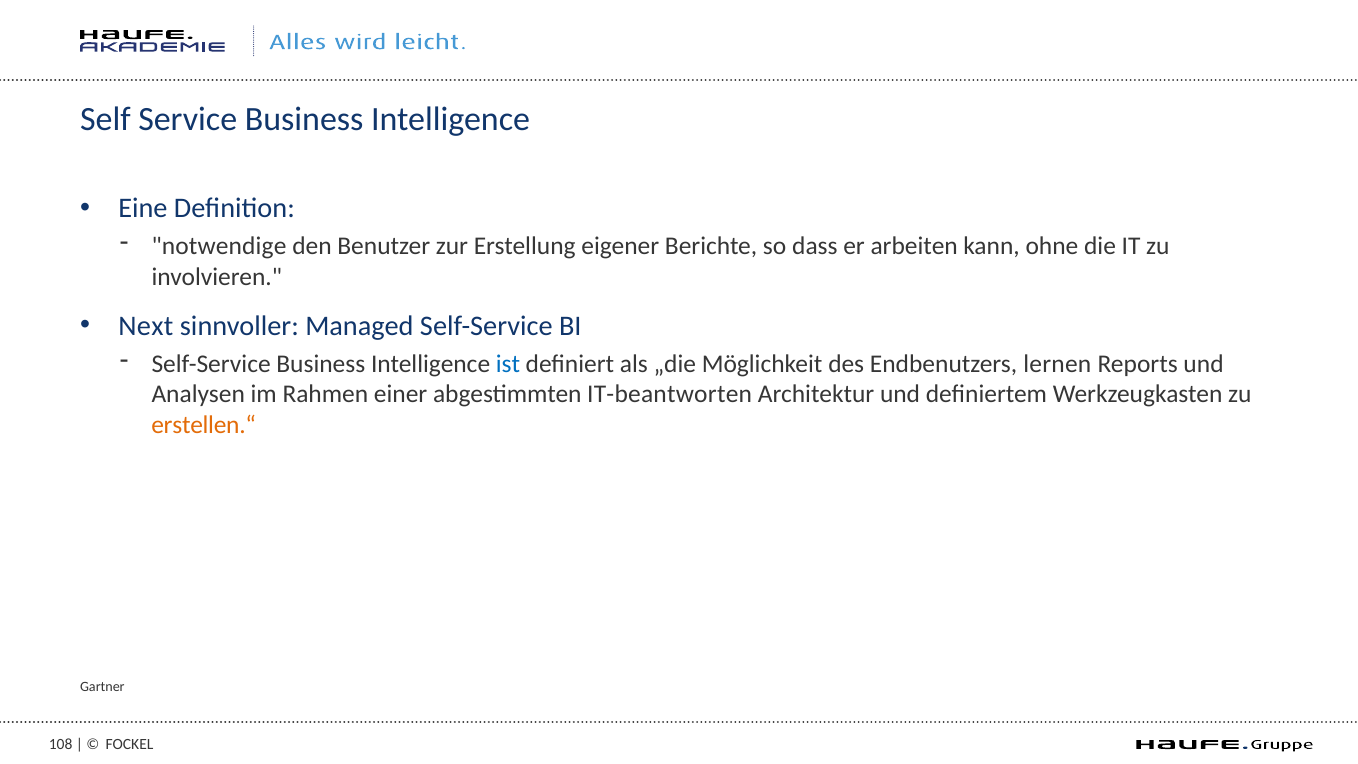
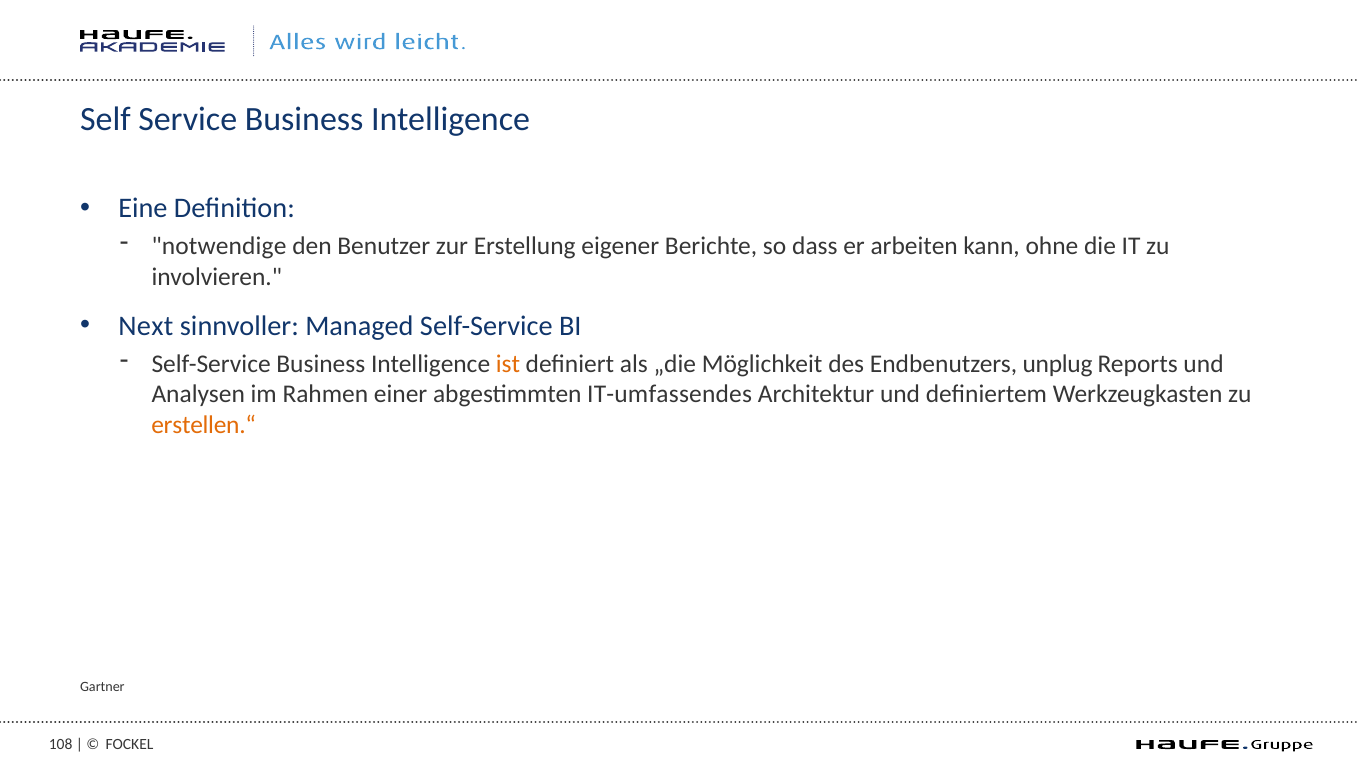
ist colour: blue -> orange (508, 364)
lernen: lernen -> unplug (1058, 364)
IT-beantworten: IT-beantworten -> IT-umfassendes (670, 394)
